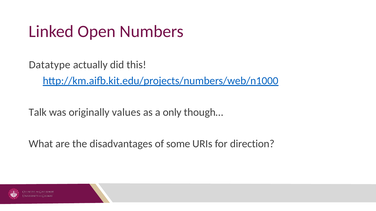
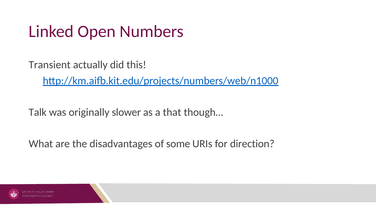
Datatype: Datatype -> Transient (50, 65)
values: values -> slower (126, 112)
only: only -> that (172, 112)
